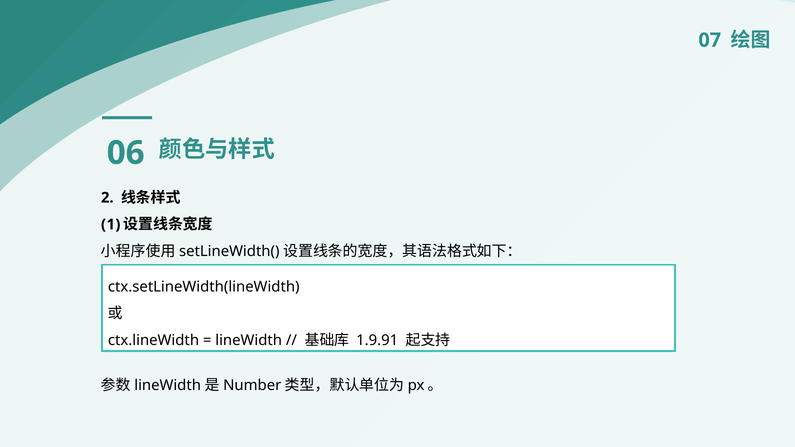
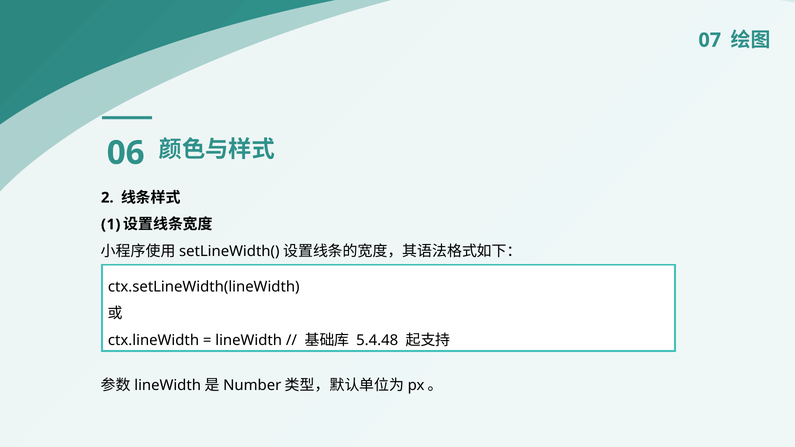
1.9.91: 1.9.91 -> 5.4.48 (377, 340)
